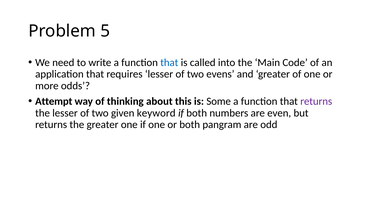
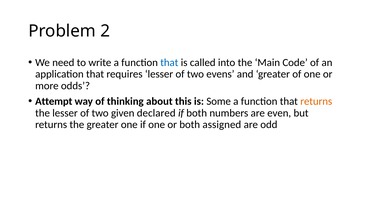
5: 5 -> 2 (105, 31)
returns colour: purple -> orange (316, 102)
keyword: keyword -> declared (156, 113)
pangram: pangram -> assigned (222, 125)
